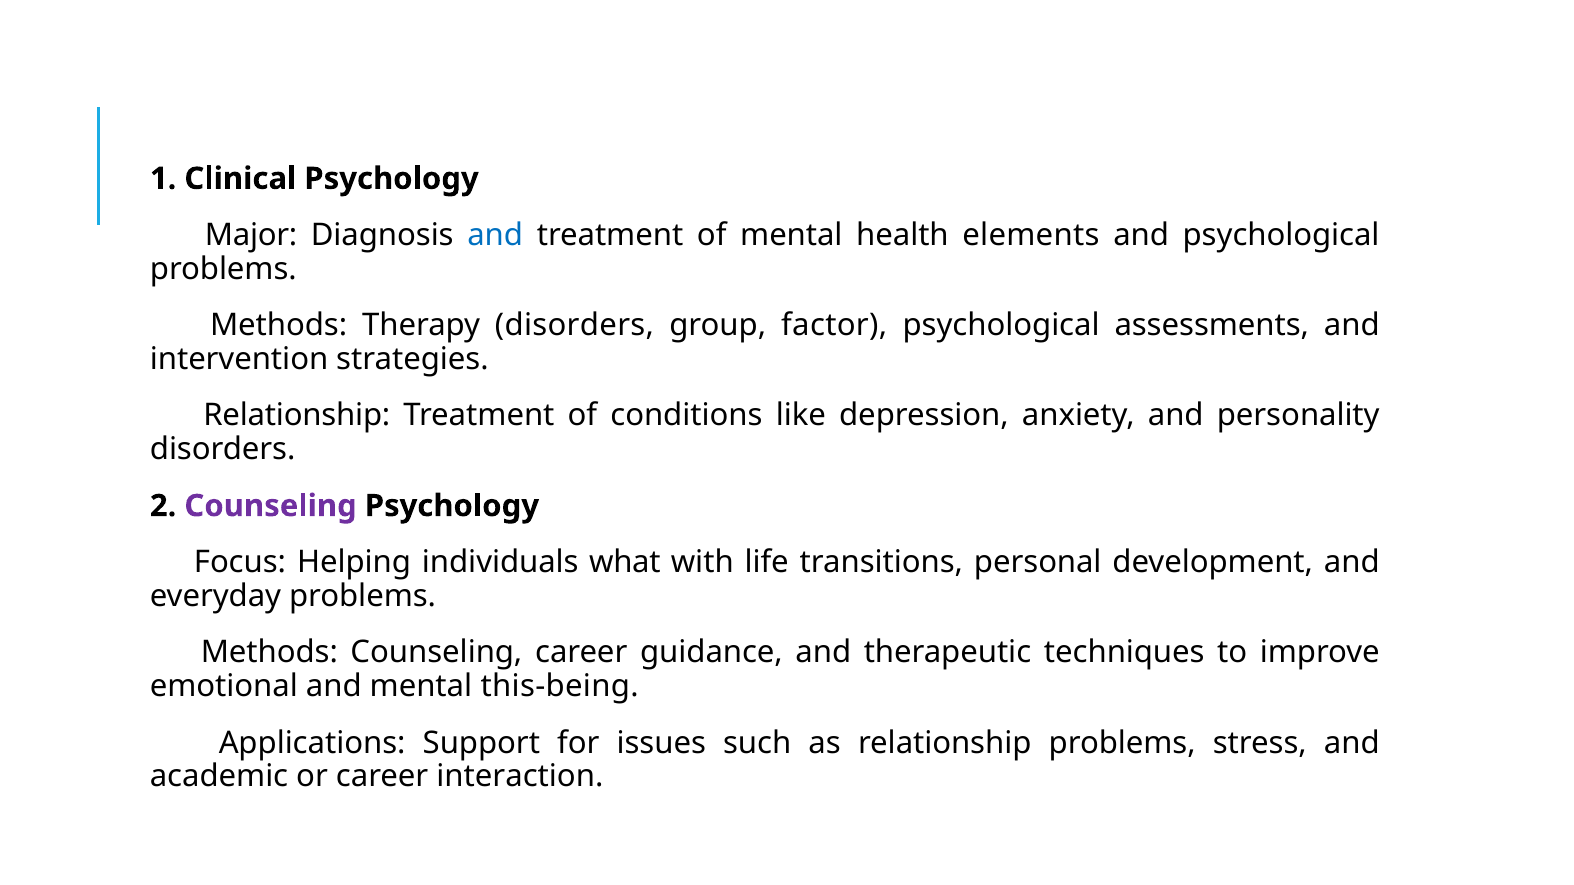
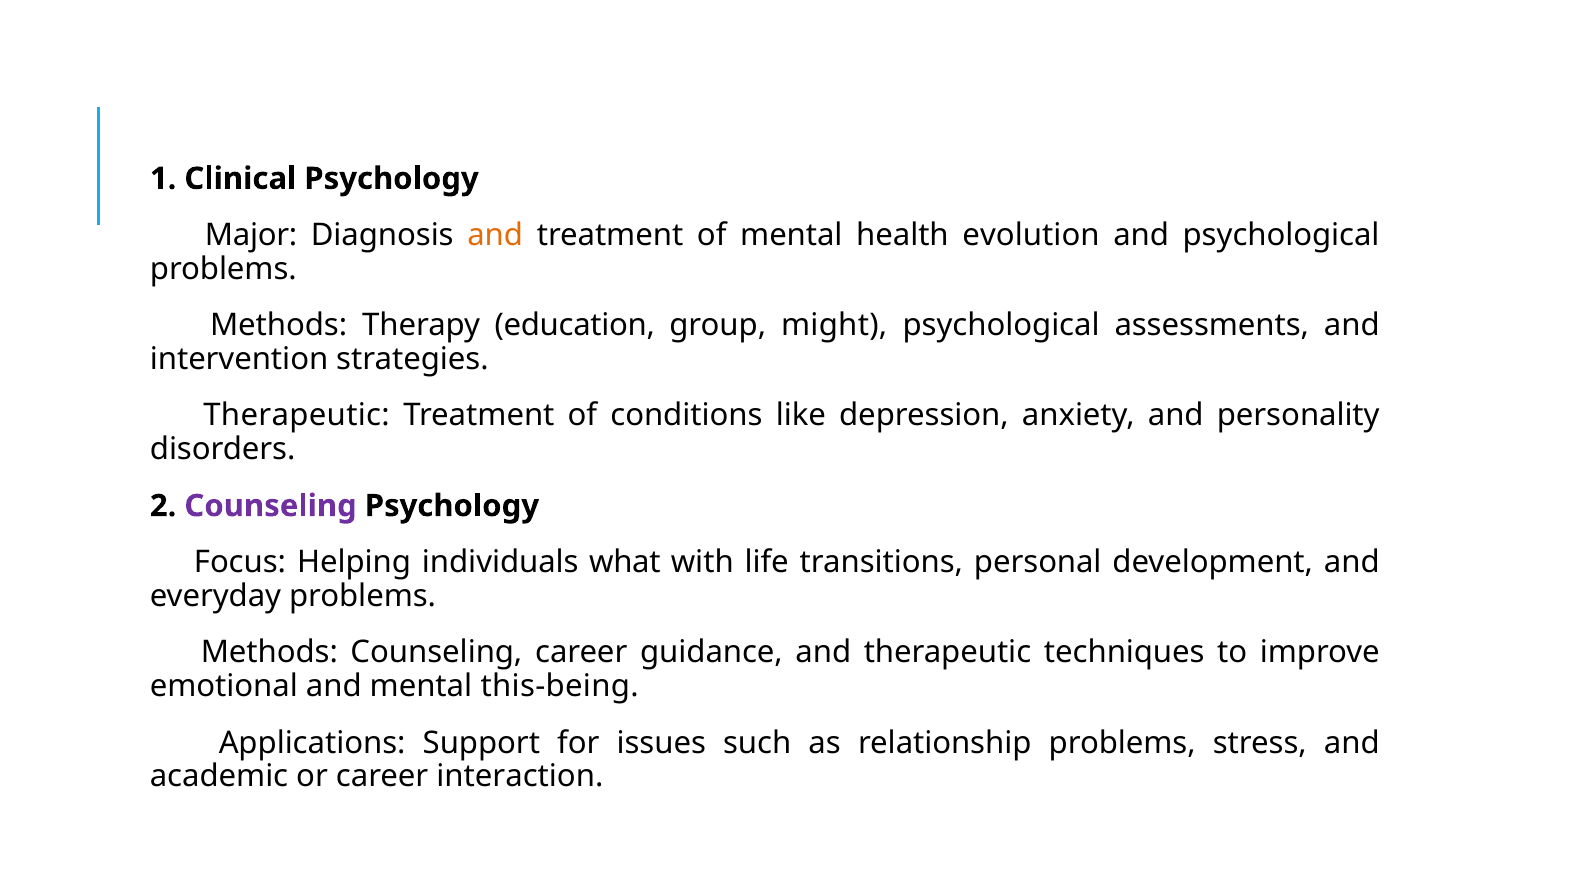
and colour: blue -> orange (495, 235)
elements: elements -> evolution (1031, 235)
Therapy disorders: disorders -> education (575, 326)
factor: factor -> might (834, 326)
Relationship: Relationship -> Therapeutic (297, 416)
